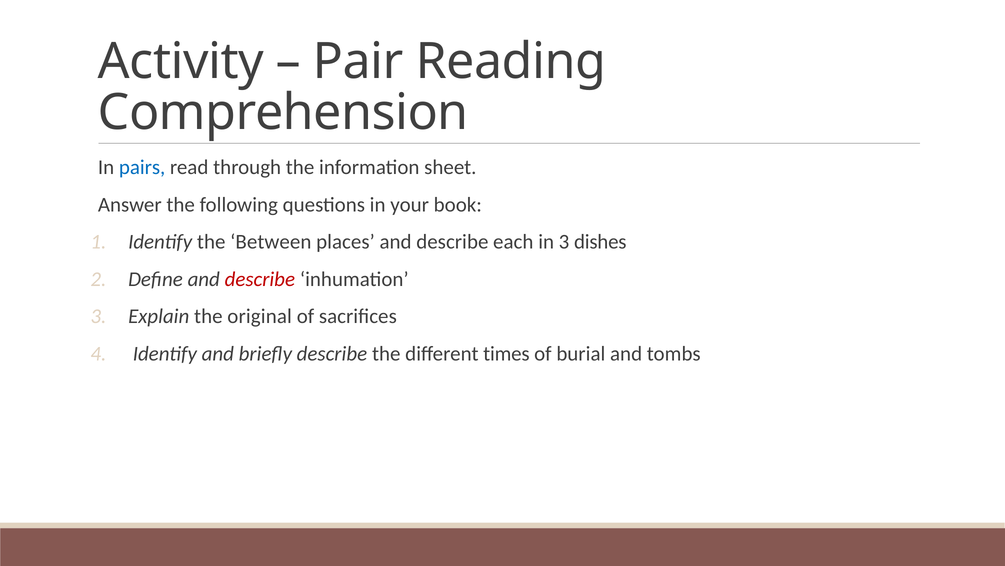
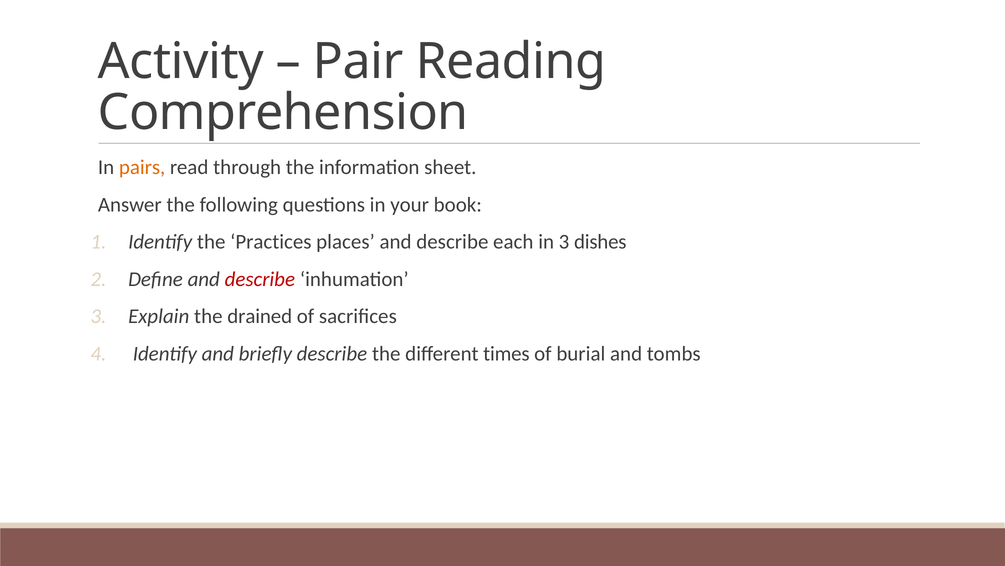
pairs colour: blue -> orange (142, 167)
Between: Between -> Practices (271, 242)
original: original -> drained (260, 316)
